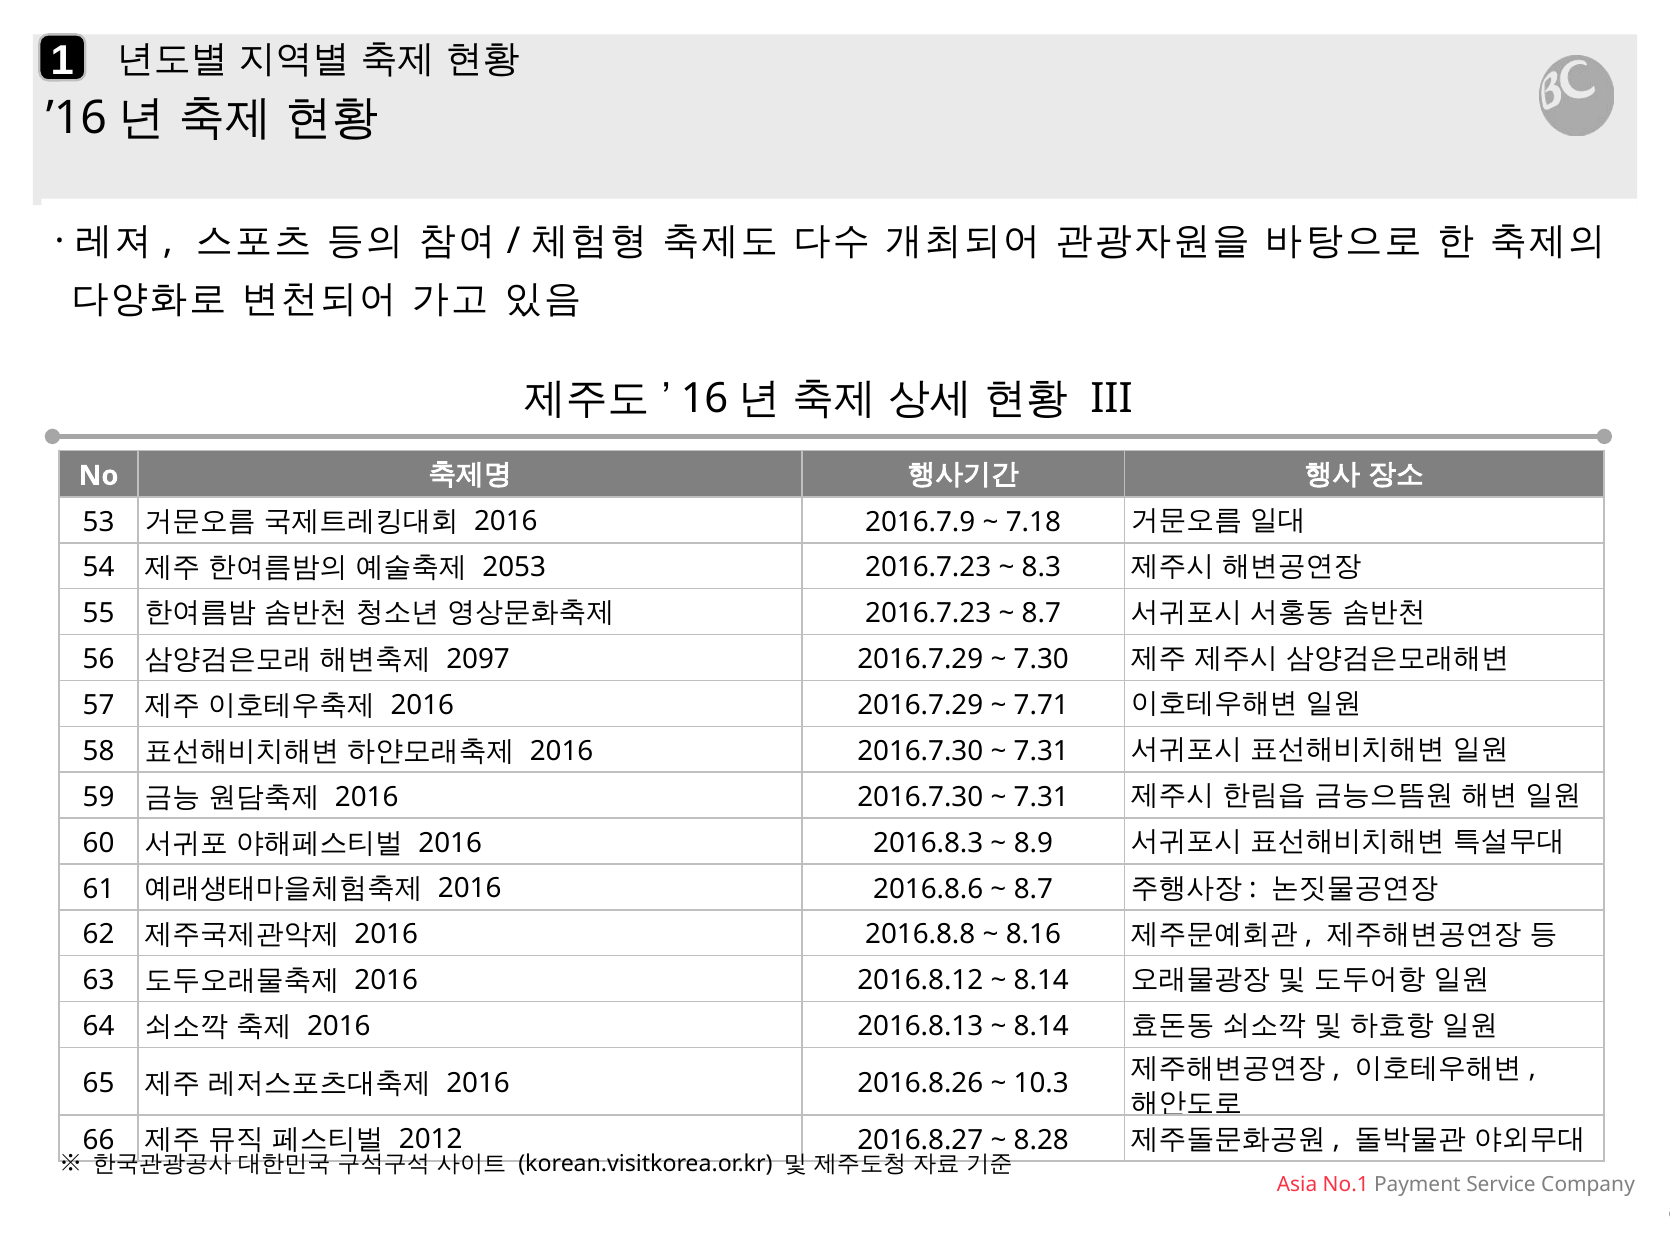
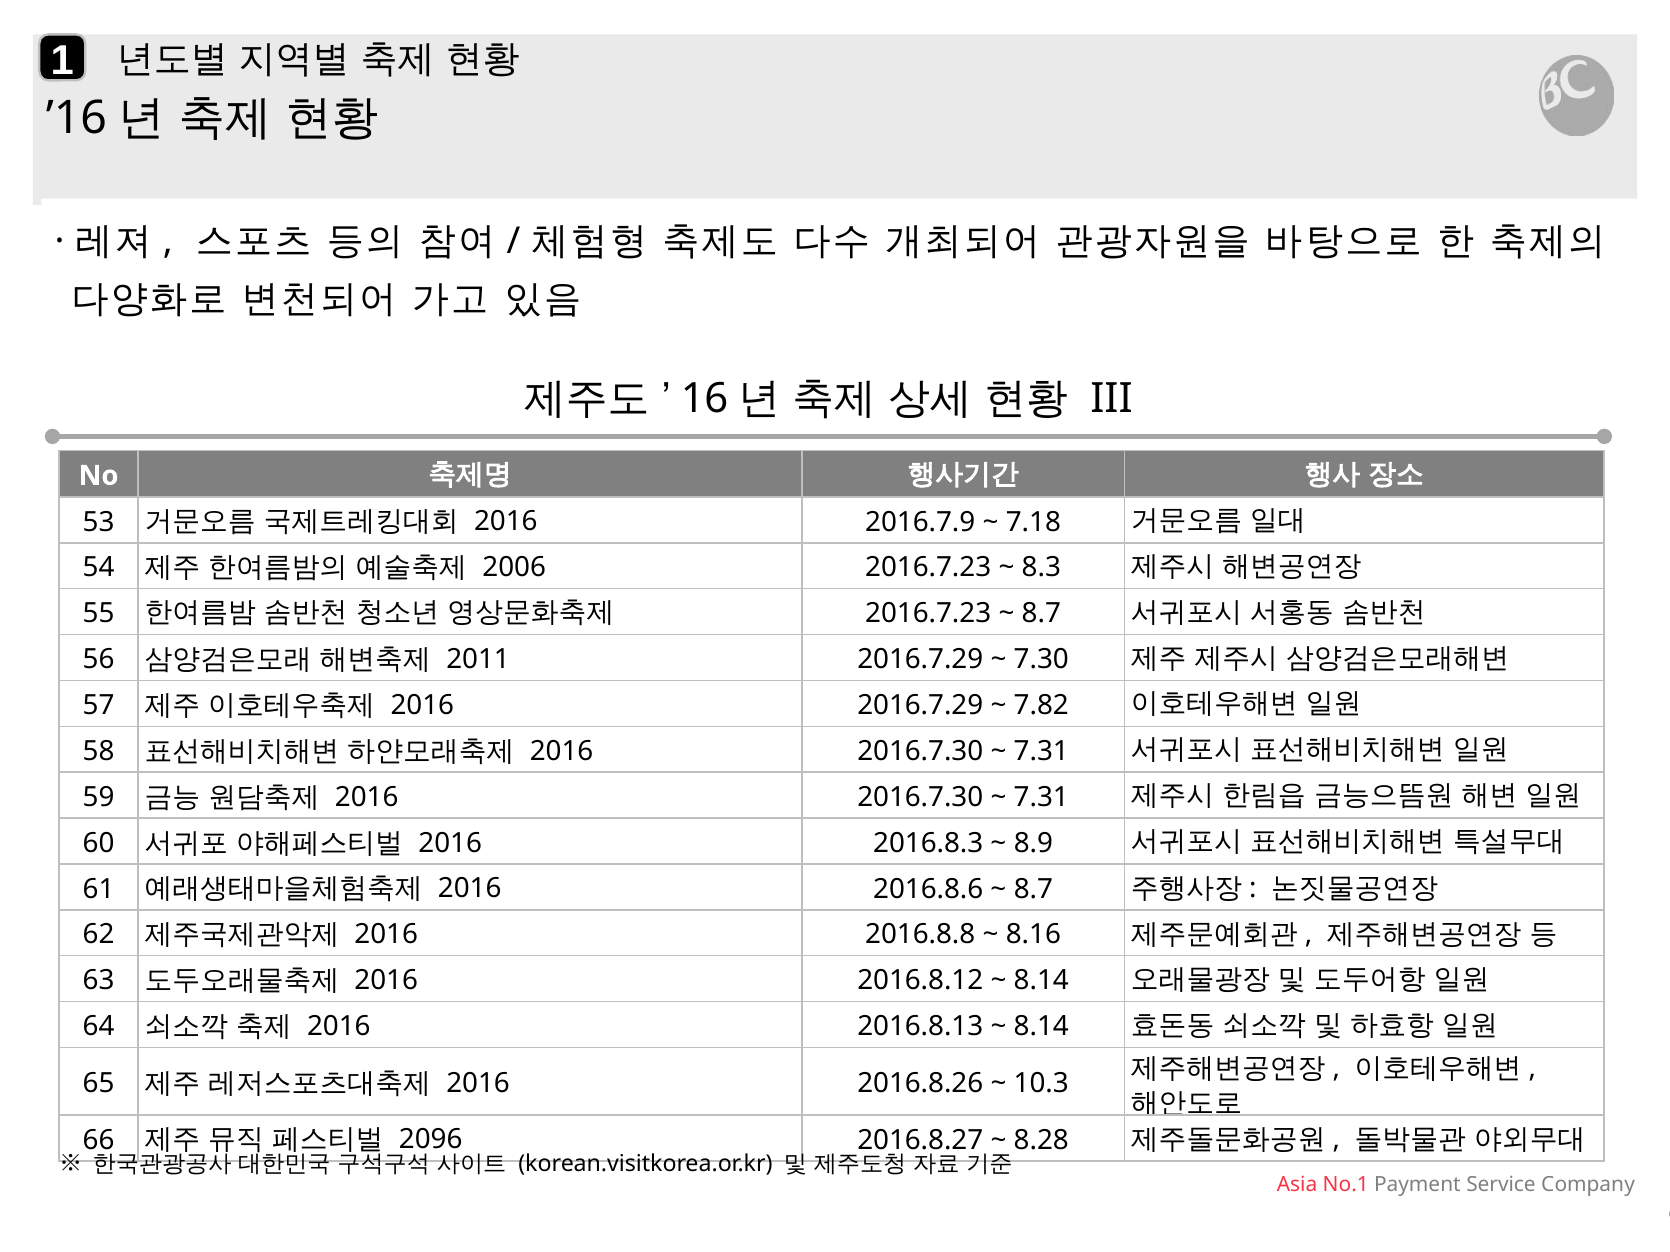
2053: 2053 -> 2006 (514, 568)
2097: 2097 -> 2011 (478, 660)
7.71: 7.71 -> 7.82 (1041, 706)
2012: 2012 -> 2096 (431, 1140)
